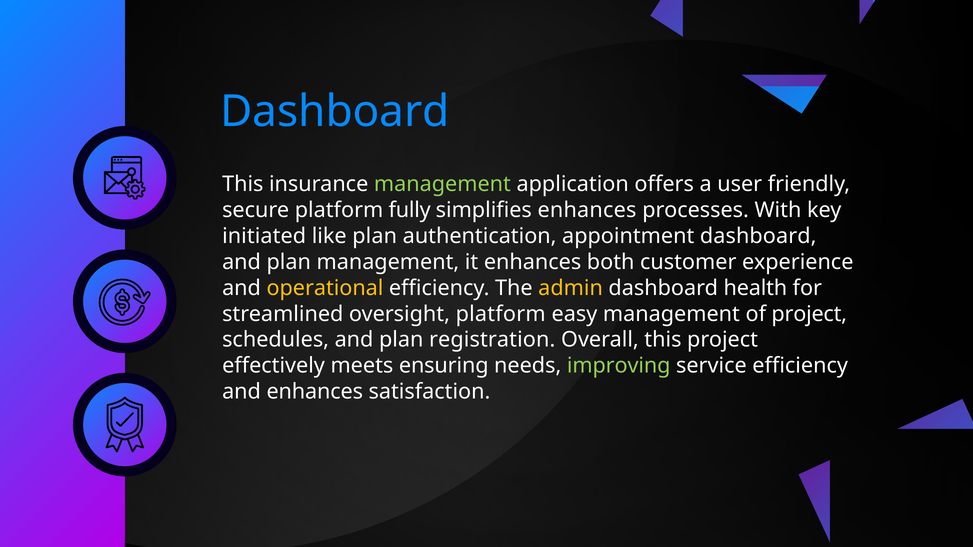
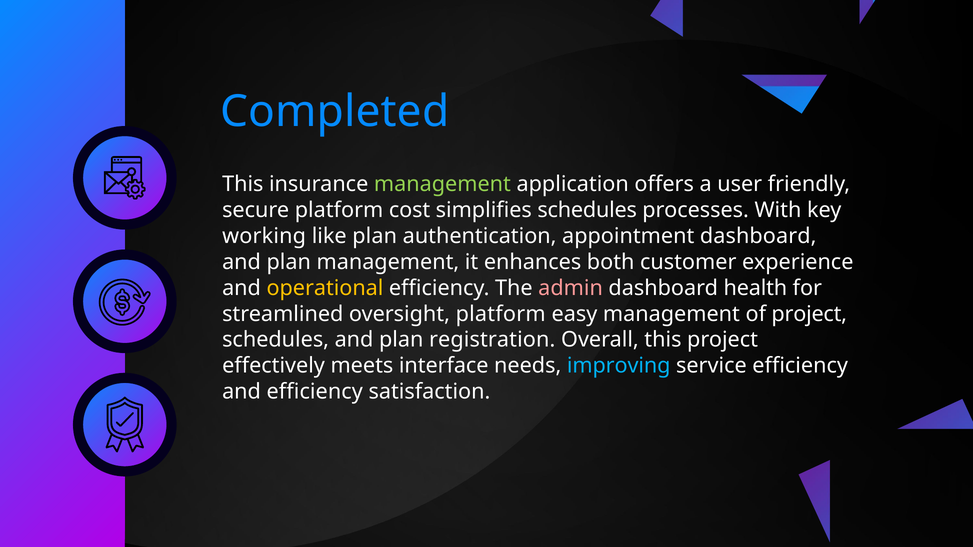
Dashboard: Dashboard -> Completed (335, 112)
fully: fully -> cost (410, 210)
simplifies enhances: enhances -> schedules (587, 210)
initiated: initiated -> working (264, 236)
admin colour: yellow -> pink (571, 288)
ensuring: ensuring -> interface (444, 366)
improving colour: light green -> light blue (619, 366)
and enhances: enhances -> efficiency (315, 392)
